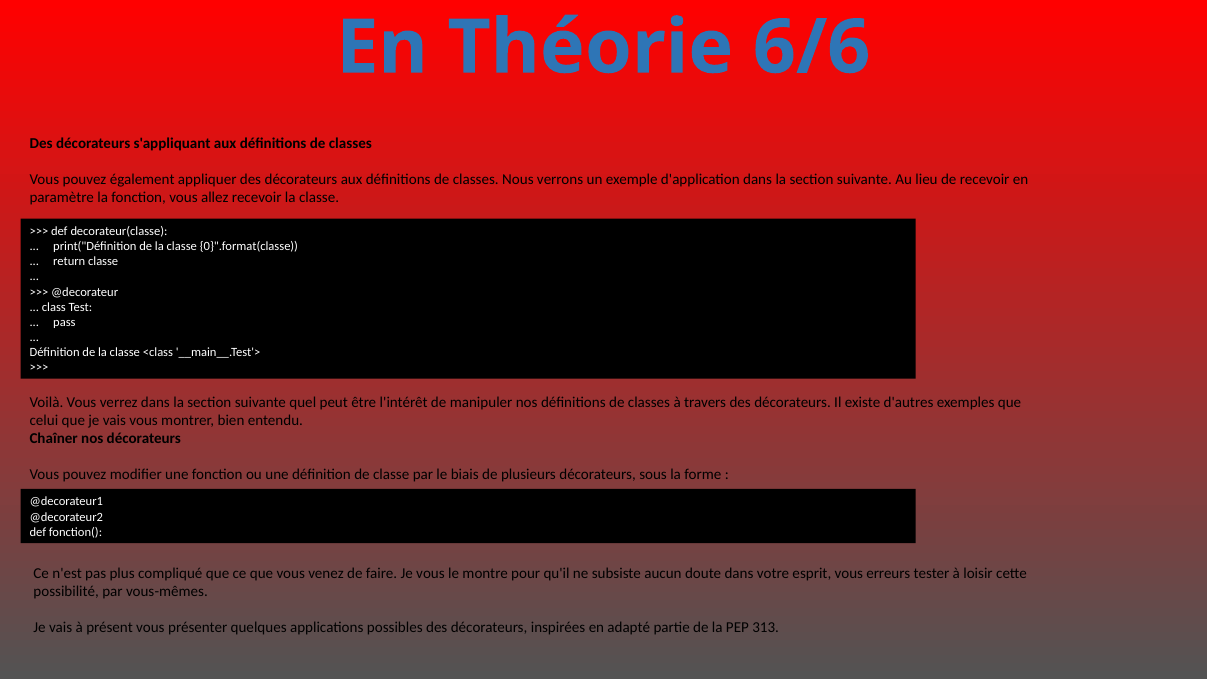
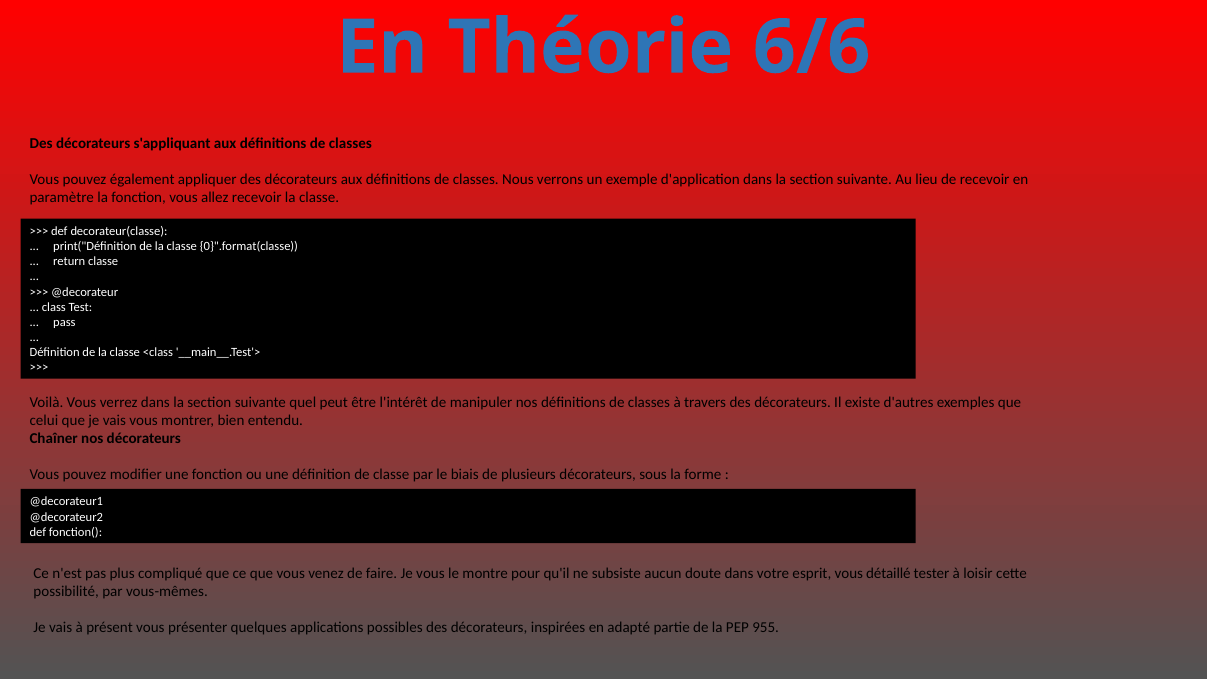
erreurs: erreurs -> détaillé (888, 573)
313: 313 -> 955 (766, 627)
